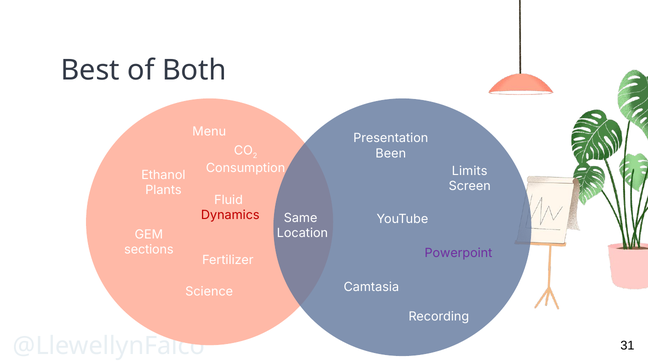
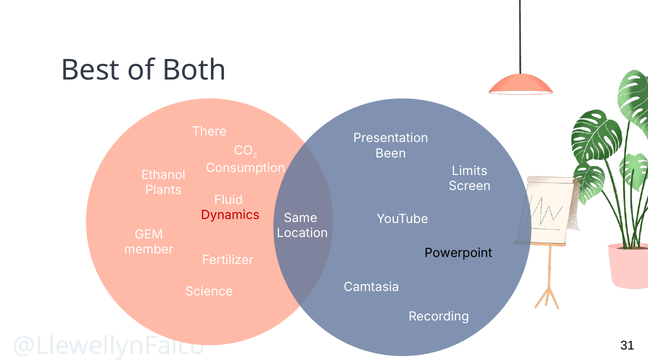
Menu: Menu -> There (209, 132)
sections: sections -> member (149, 250)
Powerpoint colour: purple -> black (458, 253)
